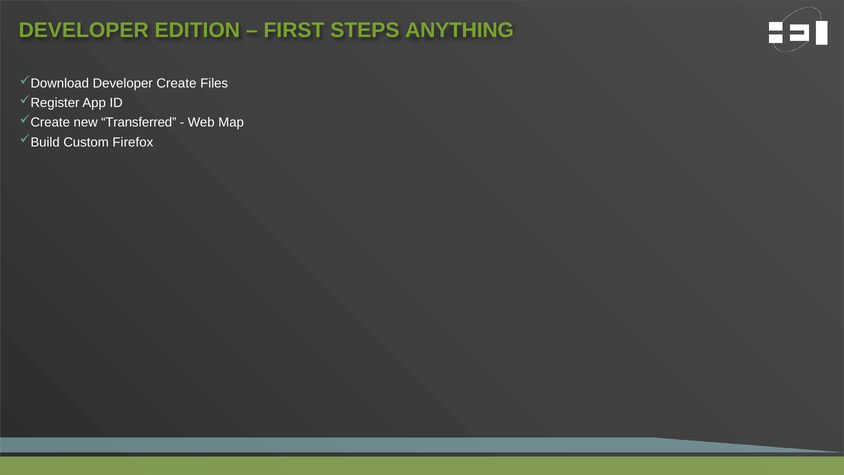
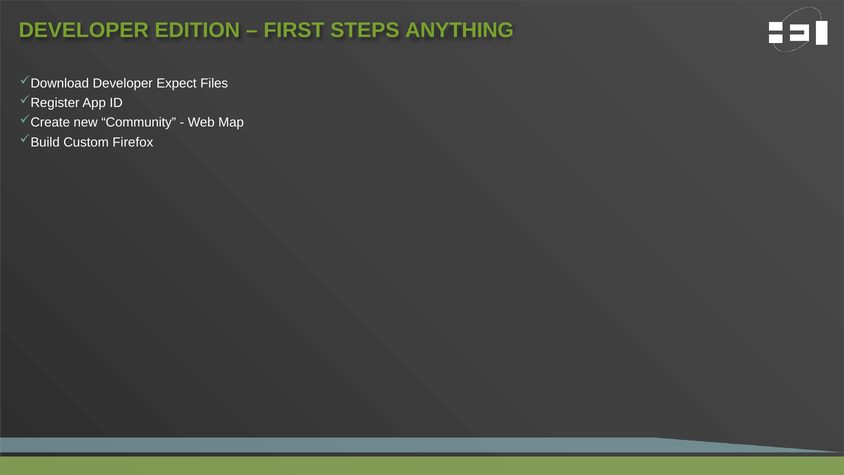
Create: Create -> Expect (177, 83)
Transferred: Transferred -> Community (139, 123)
